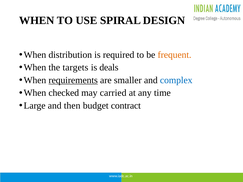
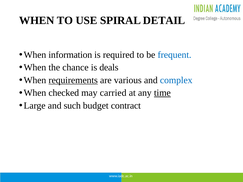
DESIGN: DESIGN -> DETAIL (164, 21)
distribution: distribution -> information (70, 55)
frequent colour: orange -> blue (174, 55)
targets: targets -> chance (75, 68)
smaller: smaller -> various (128, 80)
time underline: none -> present (162, 93)
then: then -> such (72, 106)
